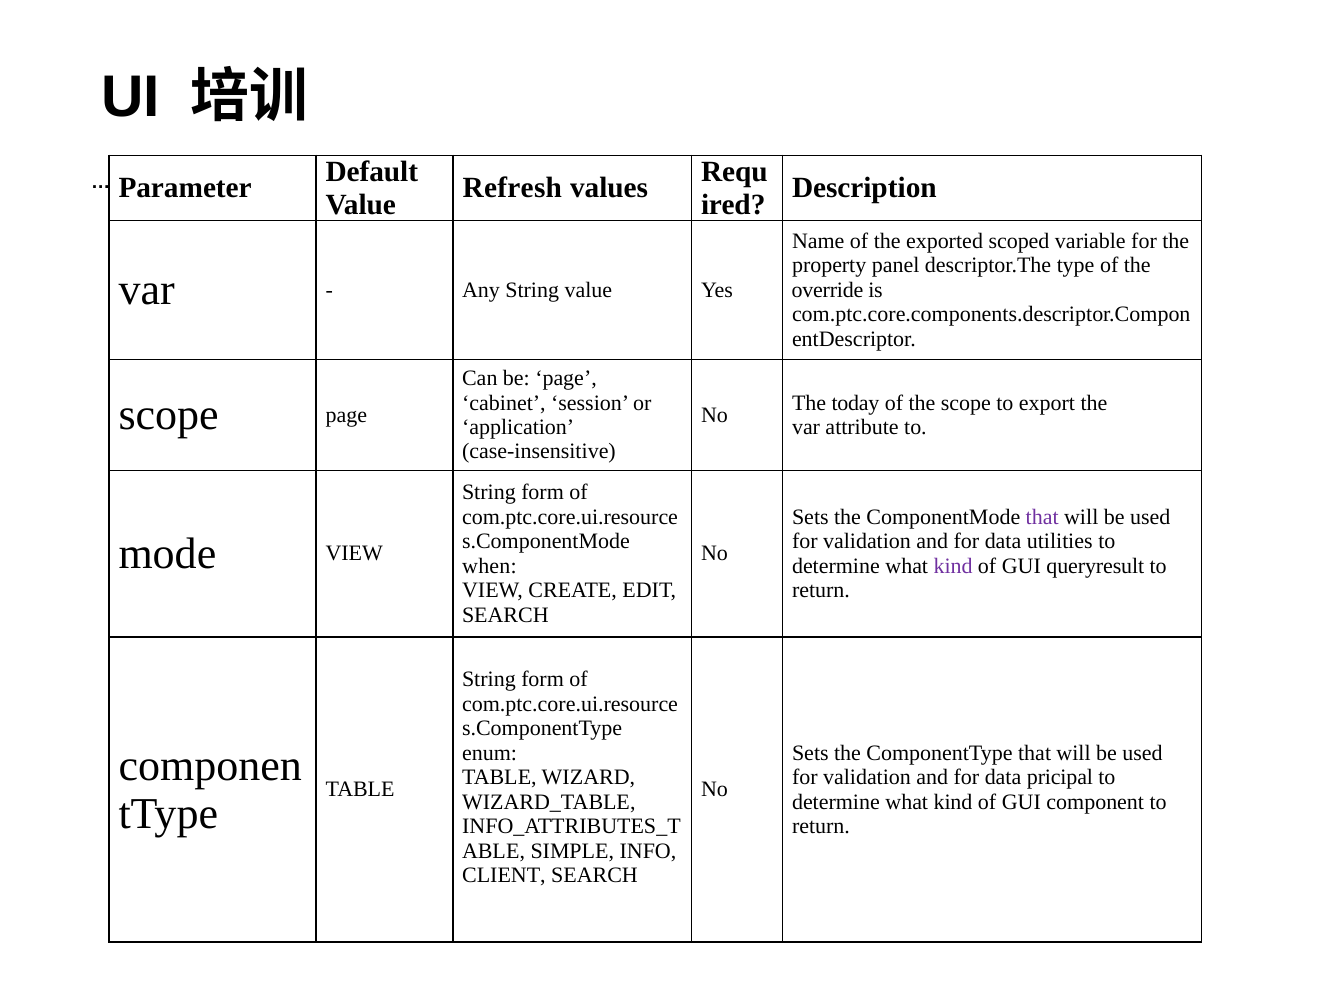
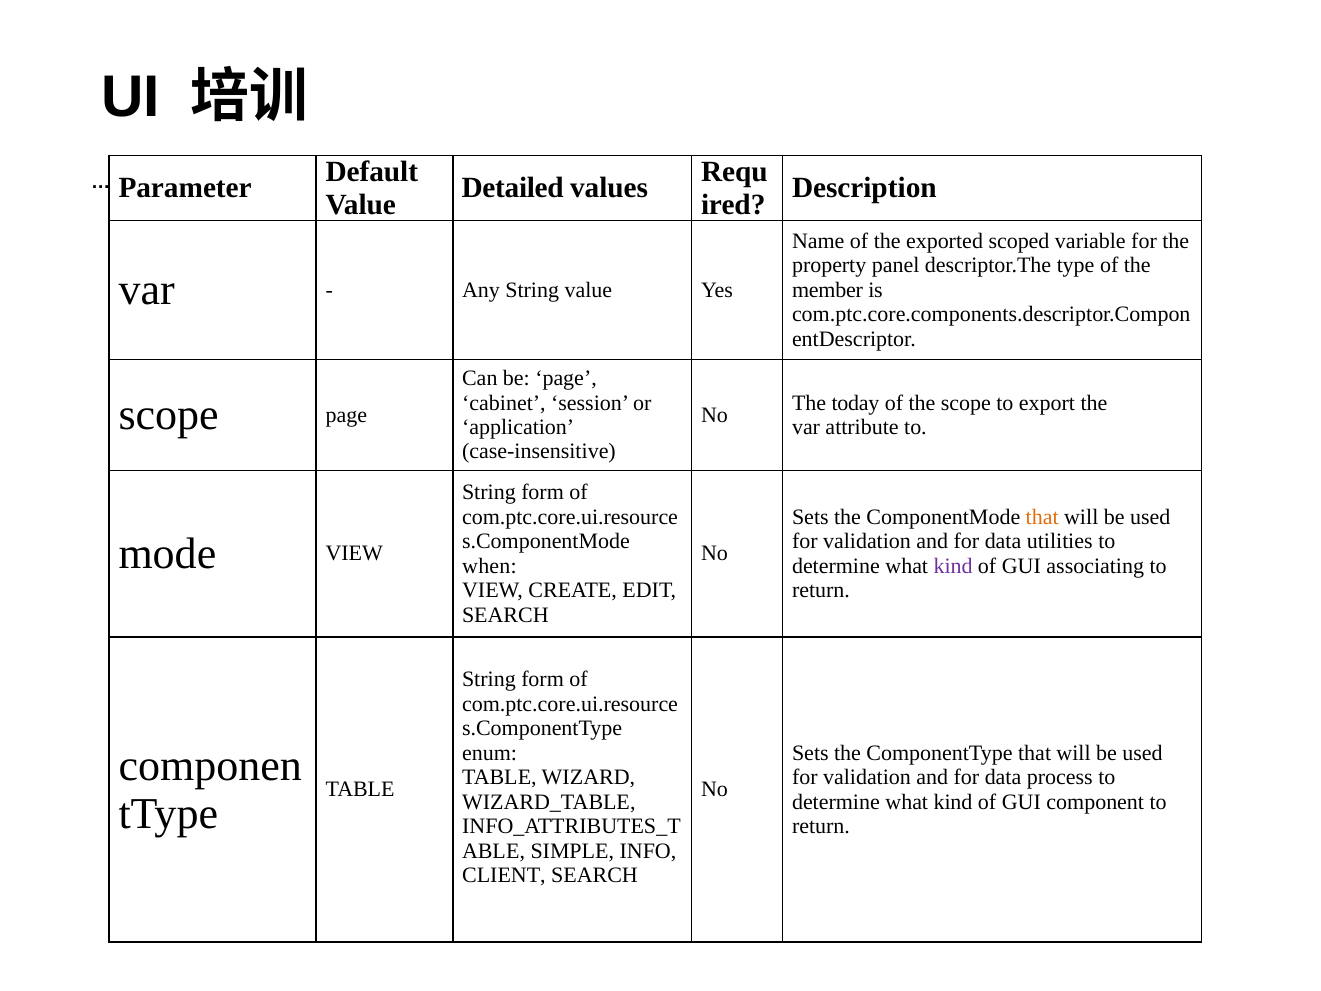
Refresh: Refresh -> Detailed (513, 188)
override: override -> member (828, 290)
that colour: purple -> orange (1042, 517)
queryresult: queryresult -> associating (1095, 566)
pricipal: pricipal -> process (1060, 777)
